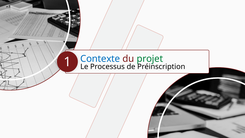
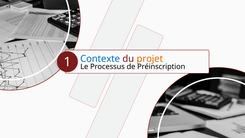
projet colour: green -> orange (150, 59)
